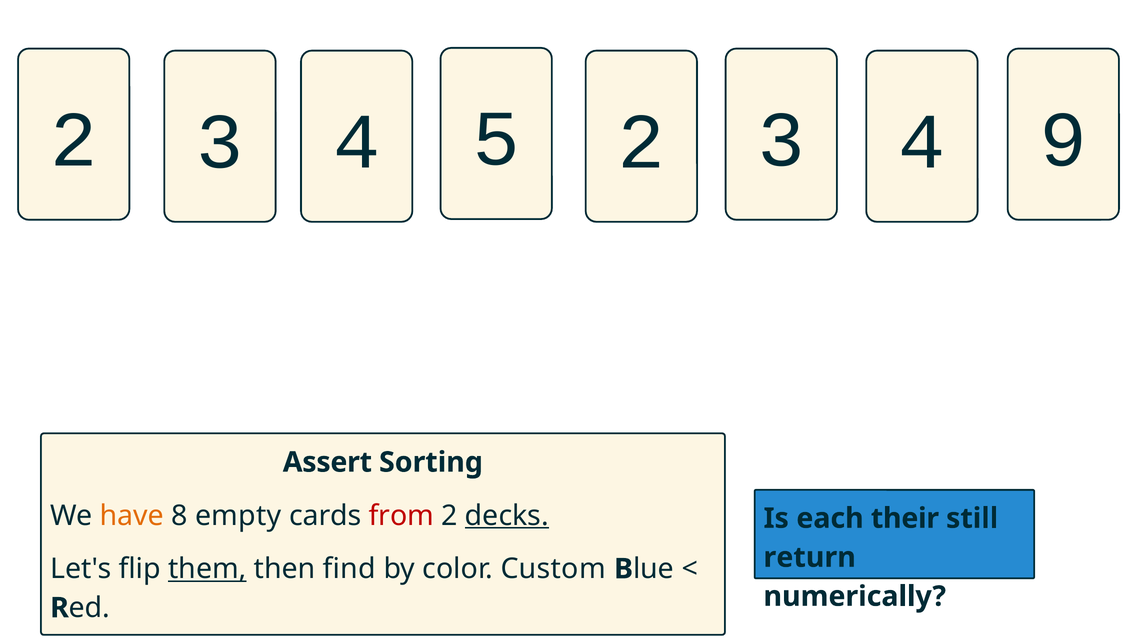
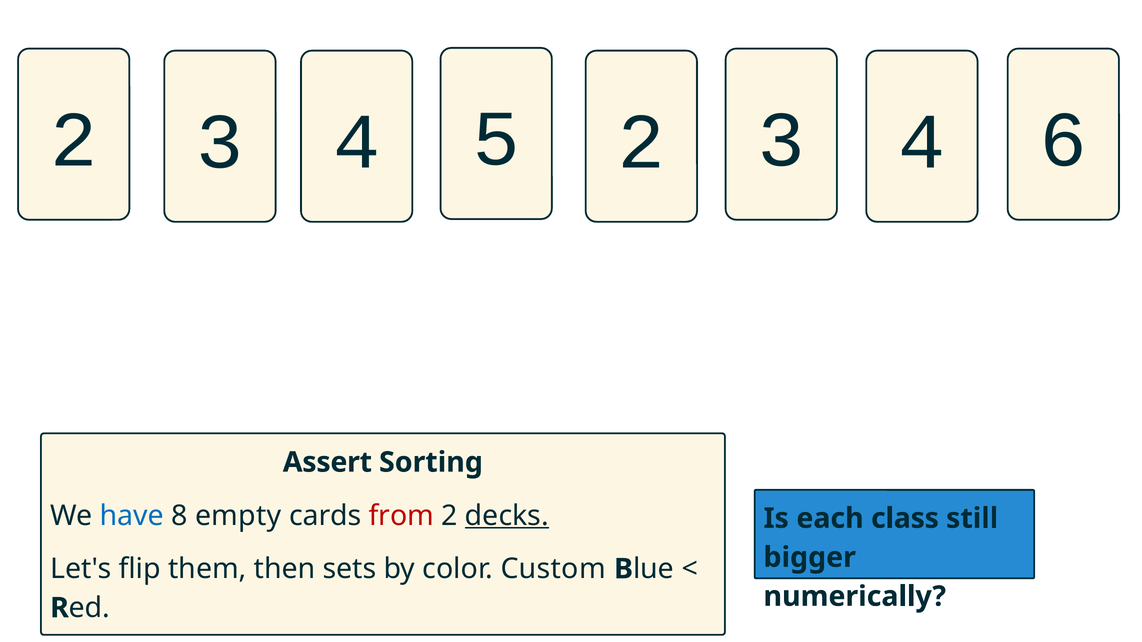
9: 9 -> 6 (1063, 140)
have colour: orange -> blue (132, 516)
their: their -> class (905, 519)
return: return -> bigger (810, 558)
them underline: present -> none (207, 569)
find: find -> sets (350, 569)
